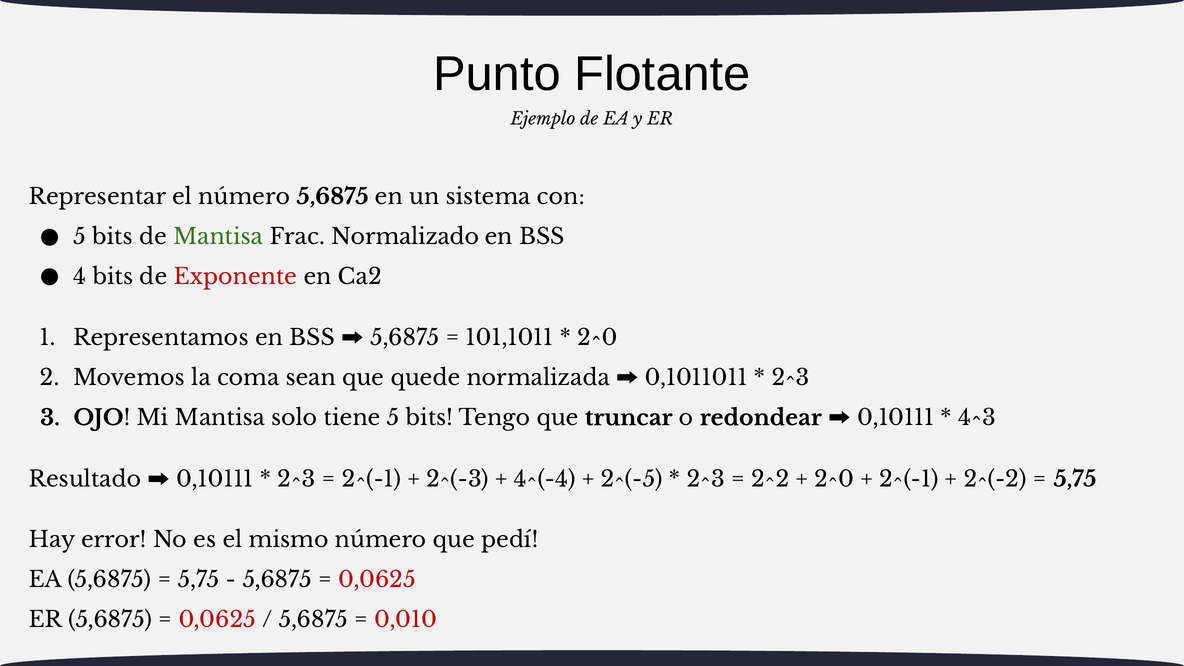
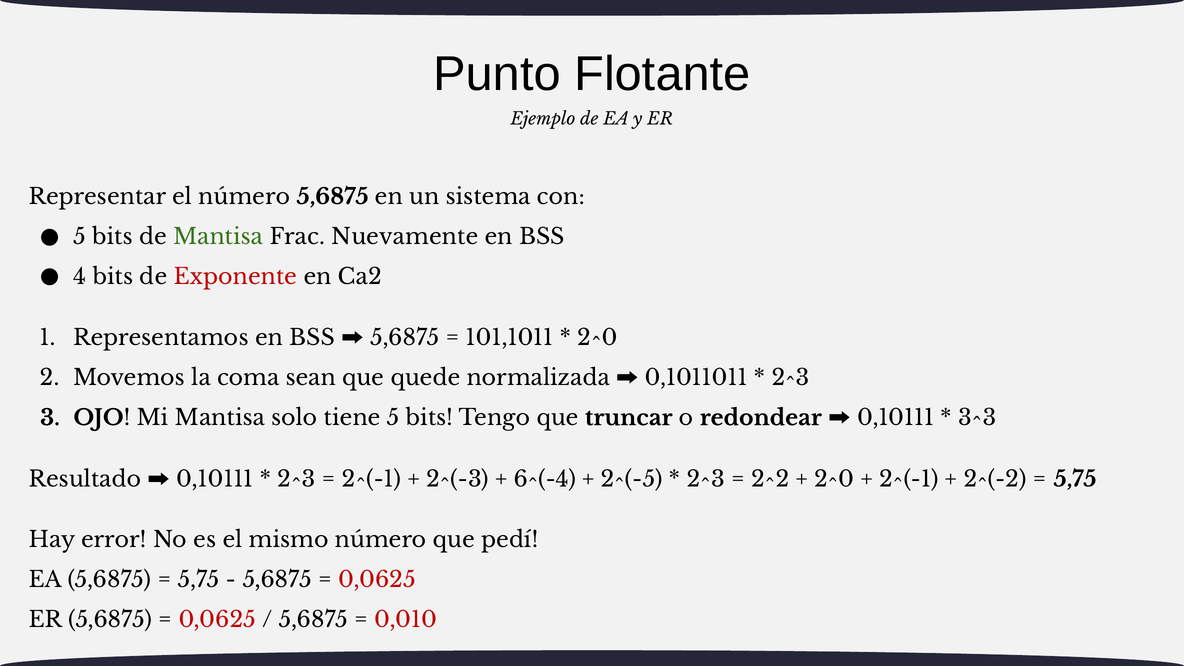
Normalizado: Normalizado -> Nuevamente (405, 237)
4^3: 4^3 -> 3^3 (977, 418)
4^(-4: 4^(-4 -> 6^(-4 (545, 479)
